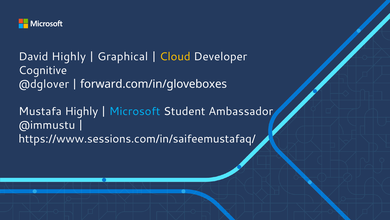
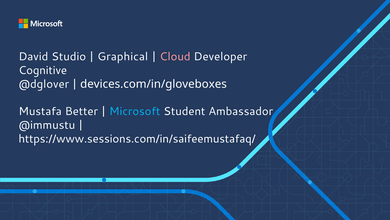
David Highly: Highly -> Studio (69, 56)
Cloud colour: yellow -> pink (175, 56)
forward.com/in/gloveboxes: forward.com/in/gloveboxes -> devices.com/in/gloveboxes (154, 84)
Mustafa Highly: Highly -> Better (81, 111)
